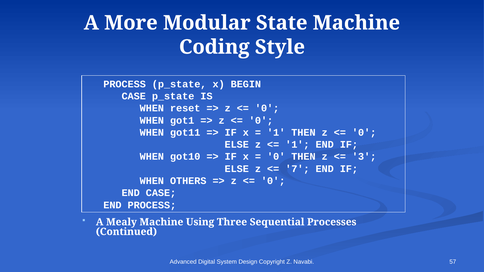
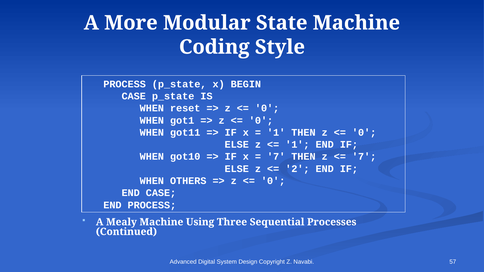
0: 0 -> 7 (276, 157)
3: 3 -> 7 (364, 157)
7: 7 -> 2 (297, 169)
